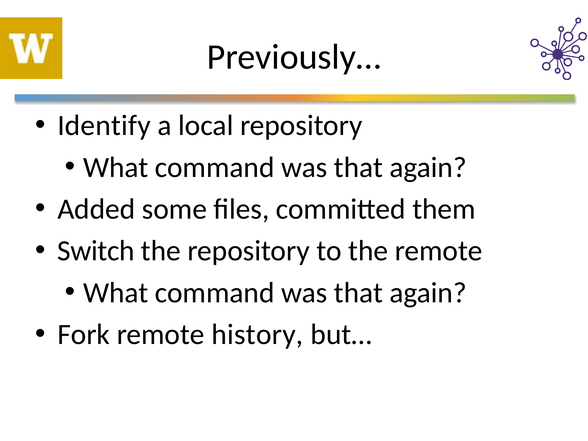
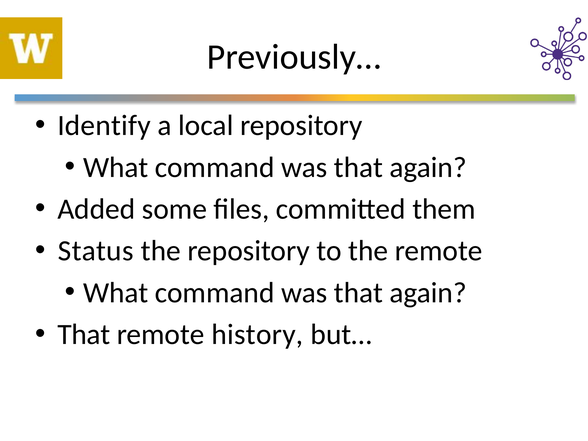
Switch: Switch -> Status (96, 251)
Fork: Fork -> That (84, 335)
